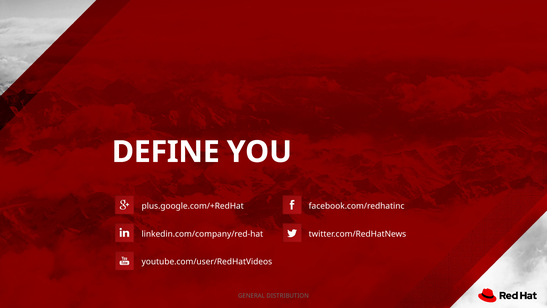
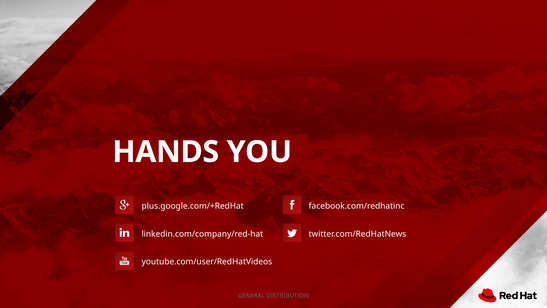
DEFINE: DEFINE -> HANDS (166, 152)
